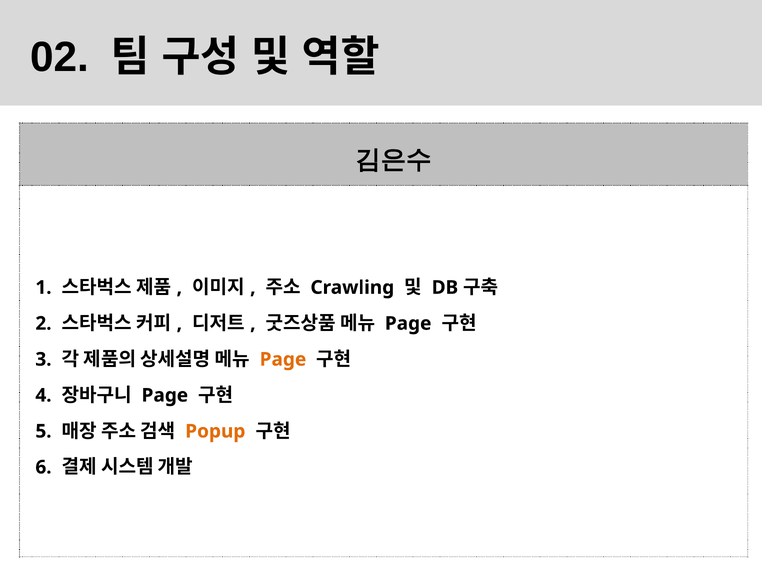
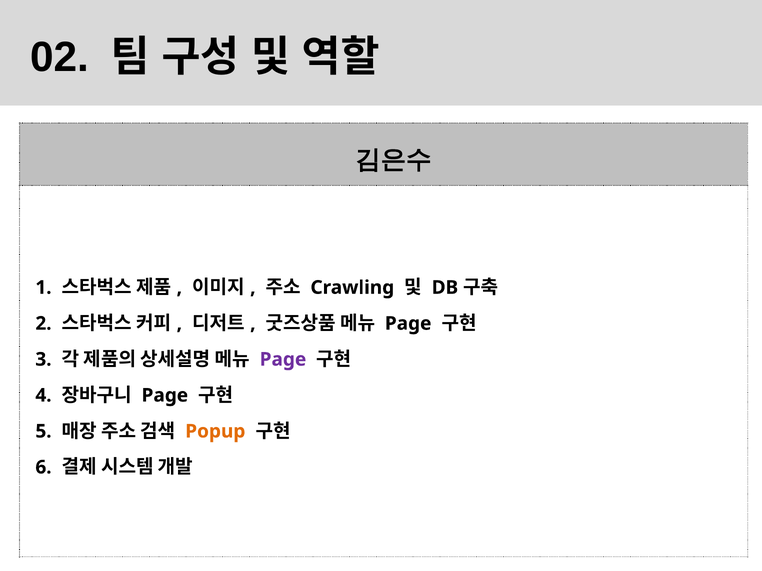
Page colour: orange -> purple (283, 360)
